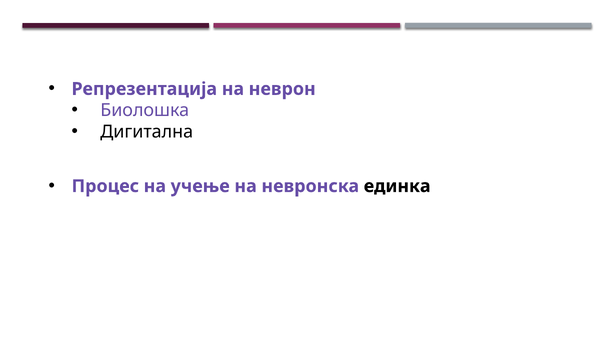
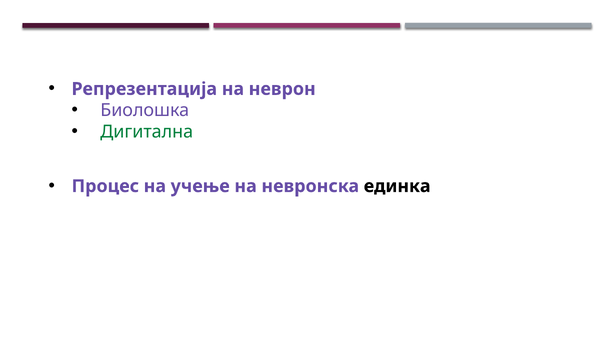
Дигитална colour: black -> green (147, 132)
